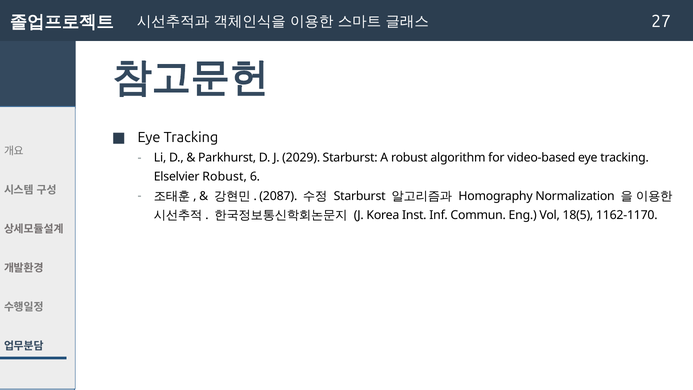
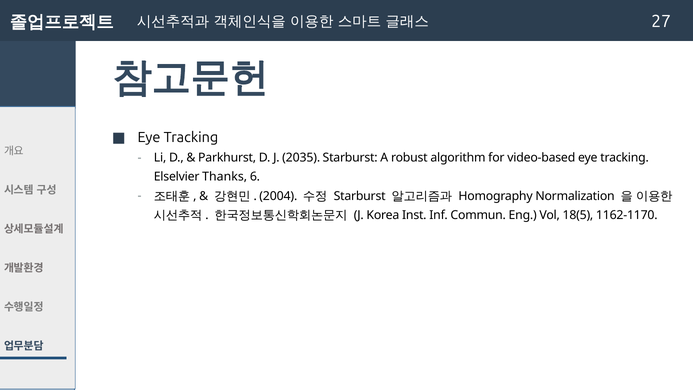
2029: 2029 -> 2035 (301, 158)
Elselvier Robust: Robust -> Thanks (225, 177)
2087: 2087 -> 2004 (278, 196)
